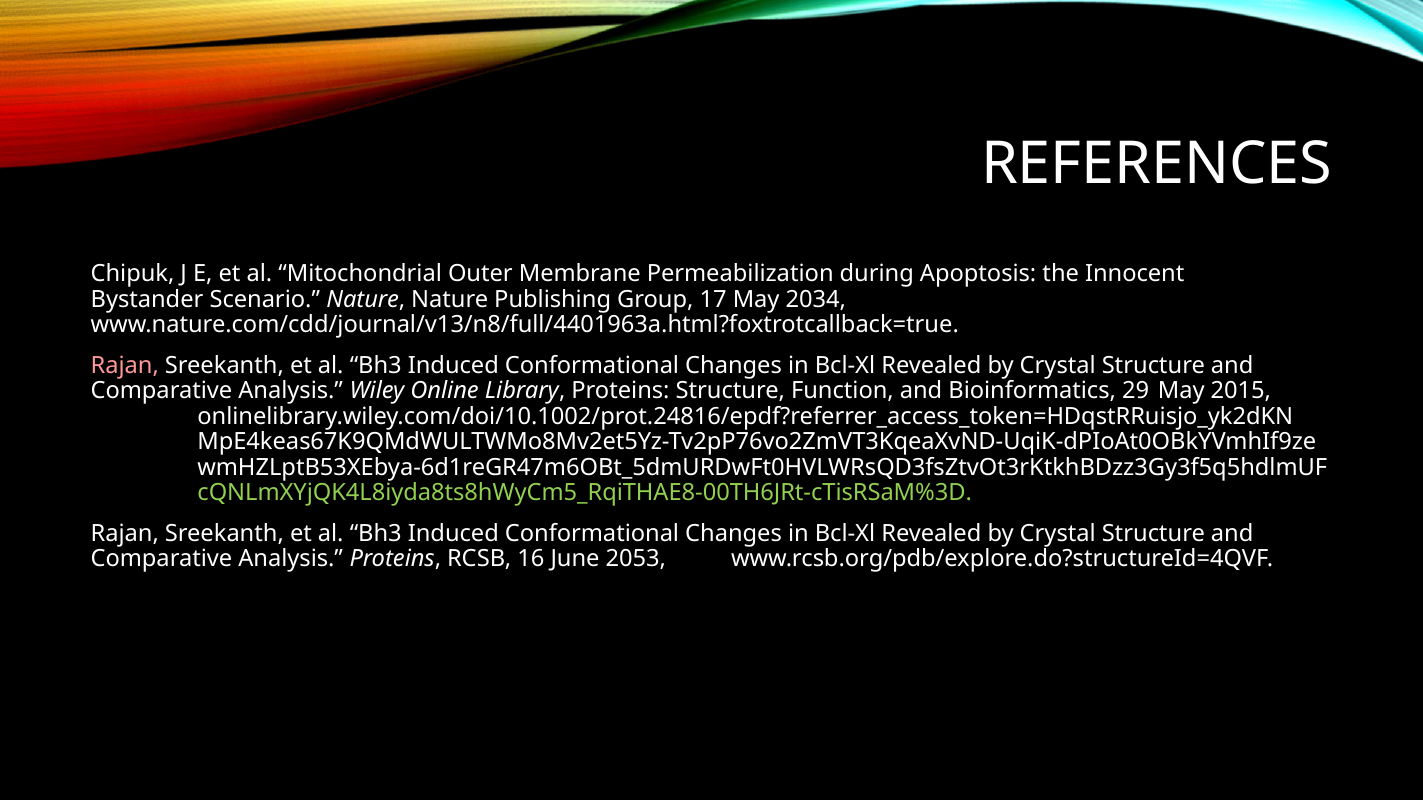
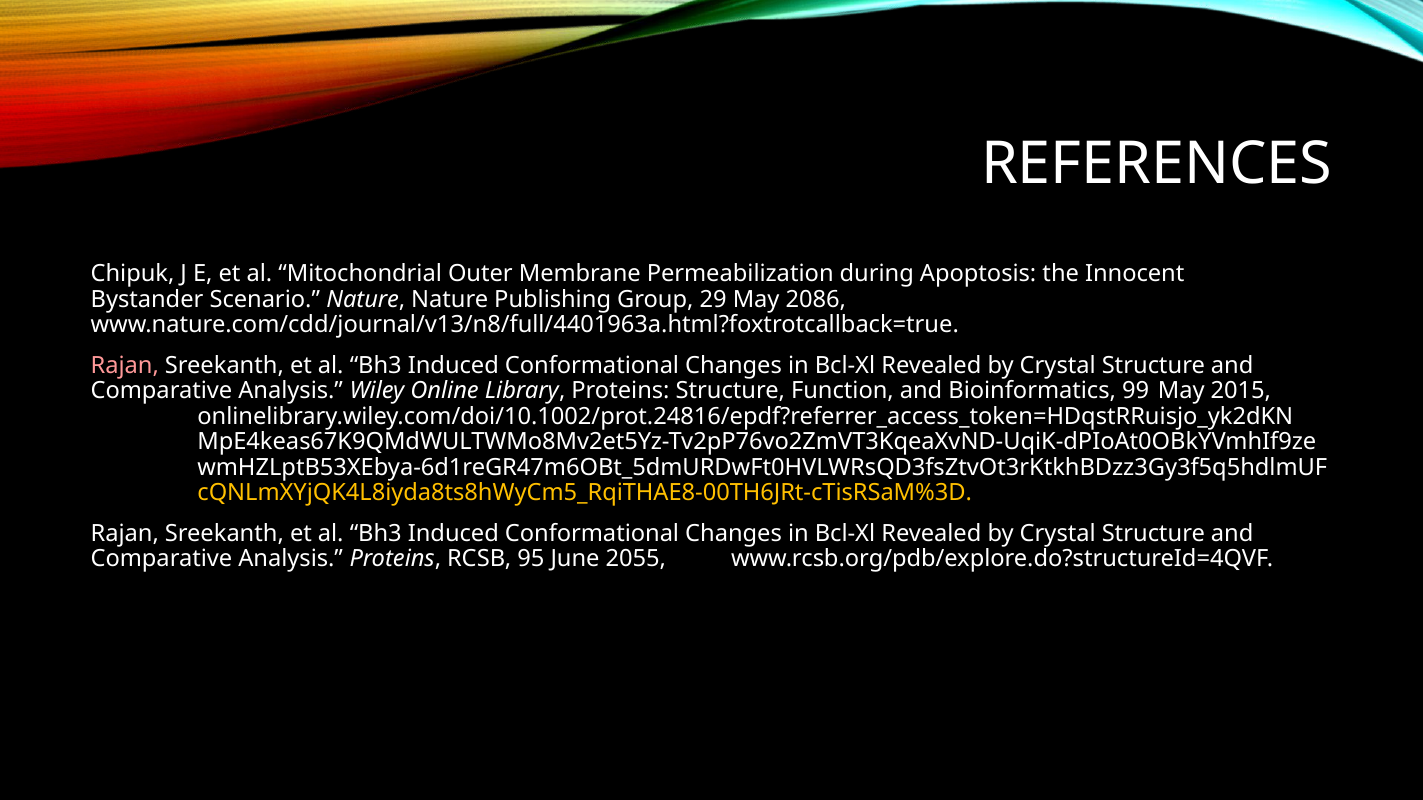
17: 17 -> 29 (713, 300)
2034: 2034 -> 2086 (816, 300)
29: 29 -> 99 (1136, 391)
cQNLmXYjQK4L8iyda8ts8hWyCm5_RqiTHAE8-00TH6JRt-cTisRSaM%3D colour: light green -> yellow (585, 493)
16: 16 -> 95 (531, 559)
2053: 2053 -> 2055 (636, 559)
